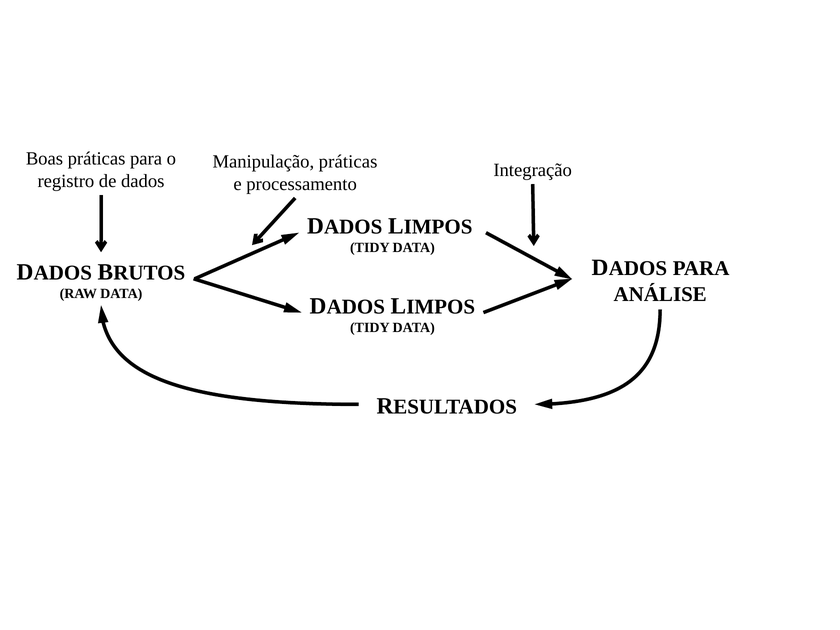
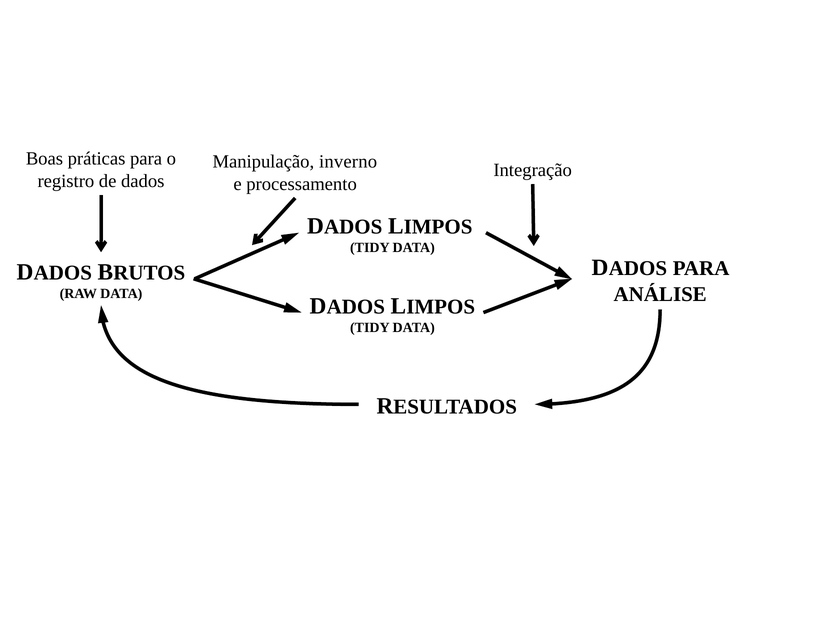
Manipulação práticas: práticas -> inverno (348, 162)
